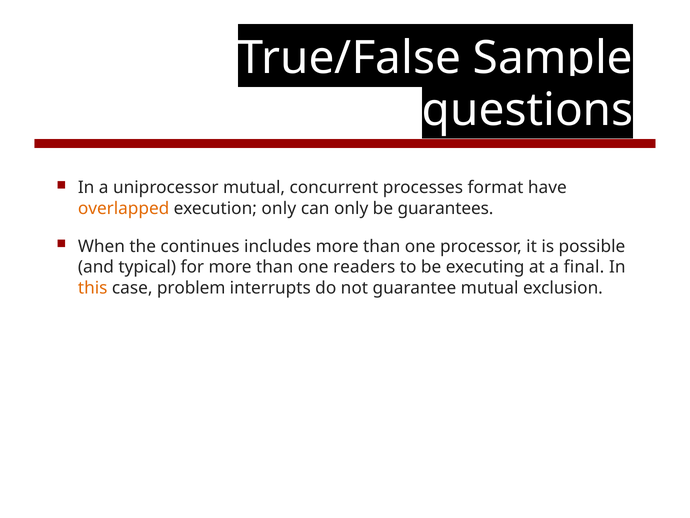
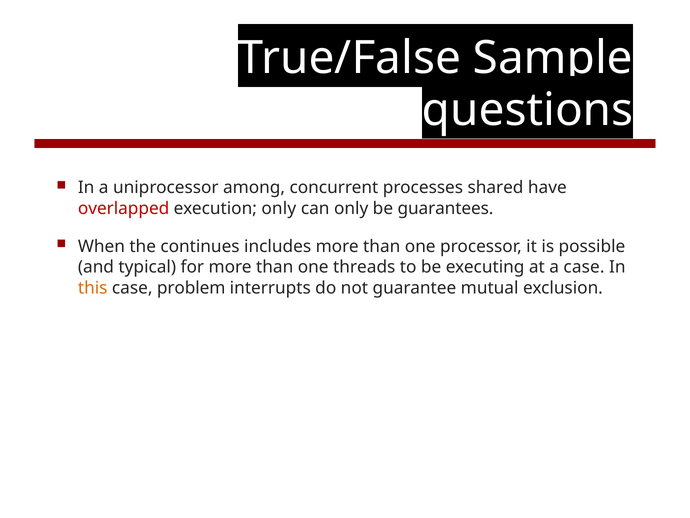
uniprocessor mutual: mutual -> among (254, 188)
format: format -> shared (496, 188)
overlapped colour: orange -> red (124, 208)
readers: readers -> threads (364, 267)
a final: final -> case (584, 267)
